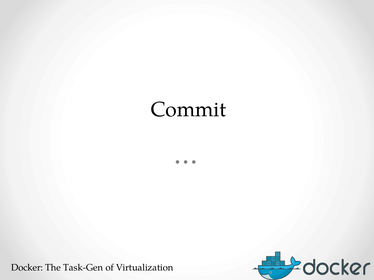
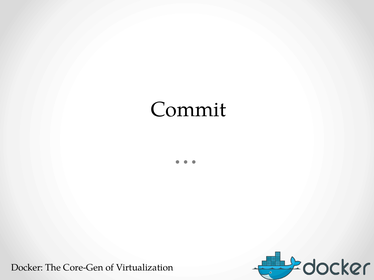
Task-Gen: Task-Gen -> Core-Gen (83, 268)
